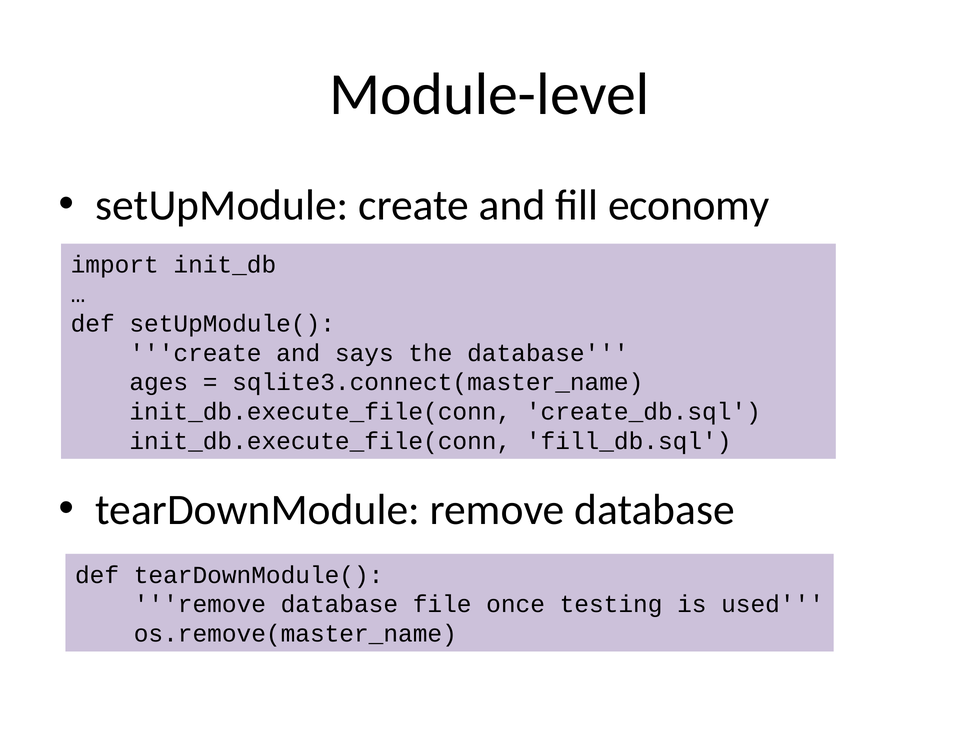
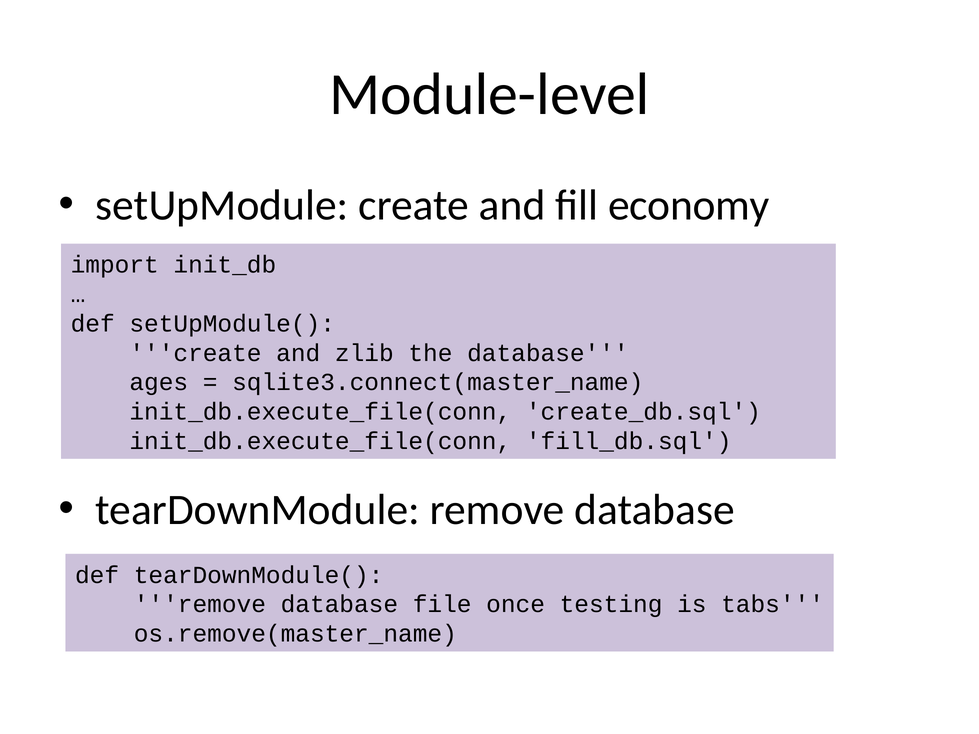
says: says -> zlib (364, 353)
used: used -> tabs (773, 605)
